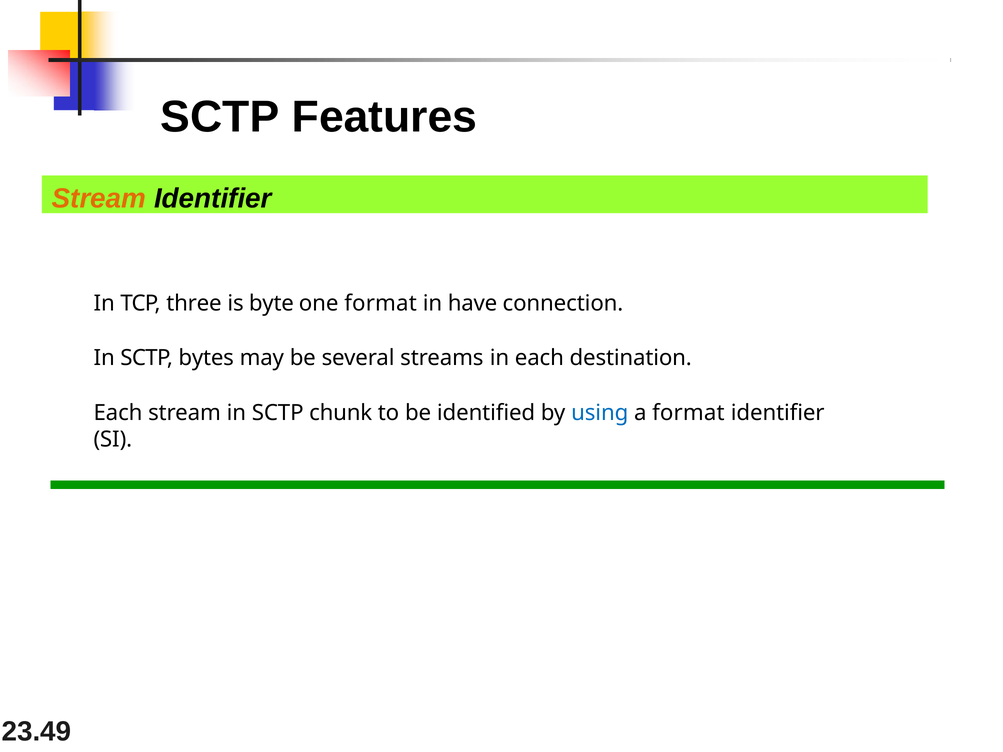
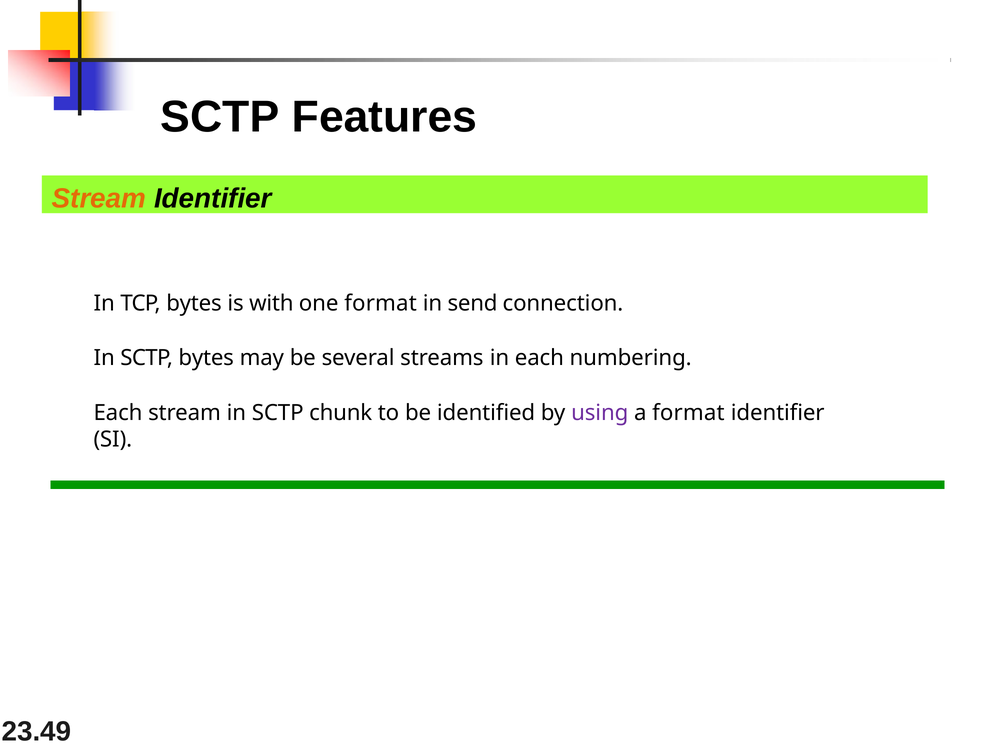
TCP three: three -> bytes (194, 304)
byte: byte -> with (271, 304)
have: have -> send (473, 304)
destination: destination -> numbering (631, 358)
using colour: blue -> purple (600, 413)
